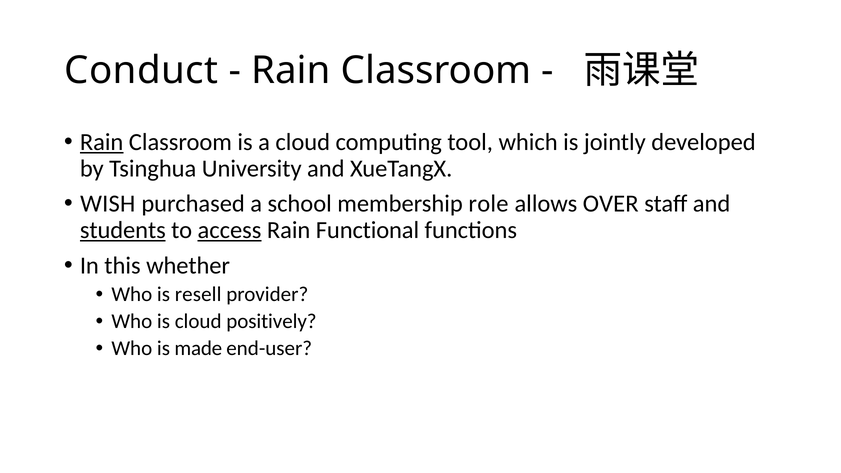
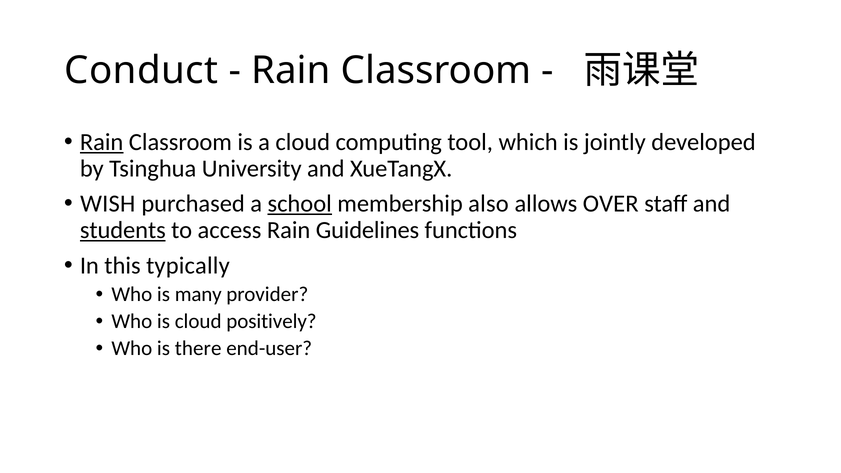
school underline: none -> present (300, 204)
role: role -> also (489, 204)
access underline: present -> none (229, 230)
Functional: Functional -> Guidelines (368, 230)
whether: whether -> typically (188, 265)
resell: resell -> many (198, 294)
made: made -> there (198, 349)
